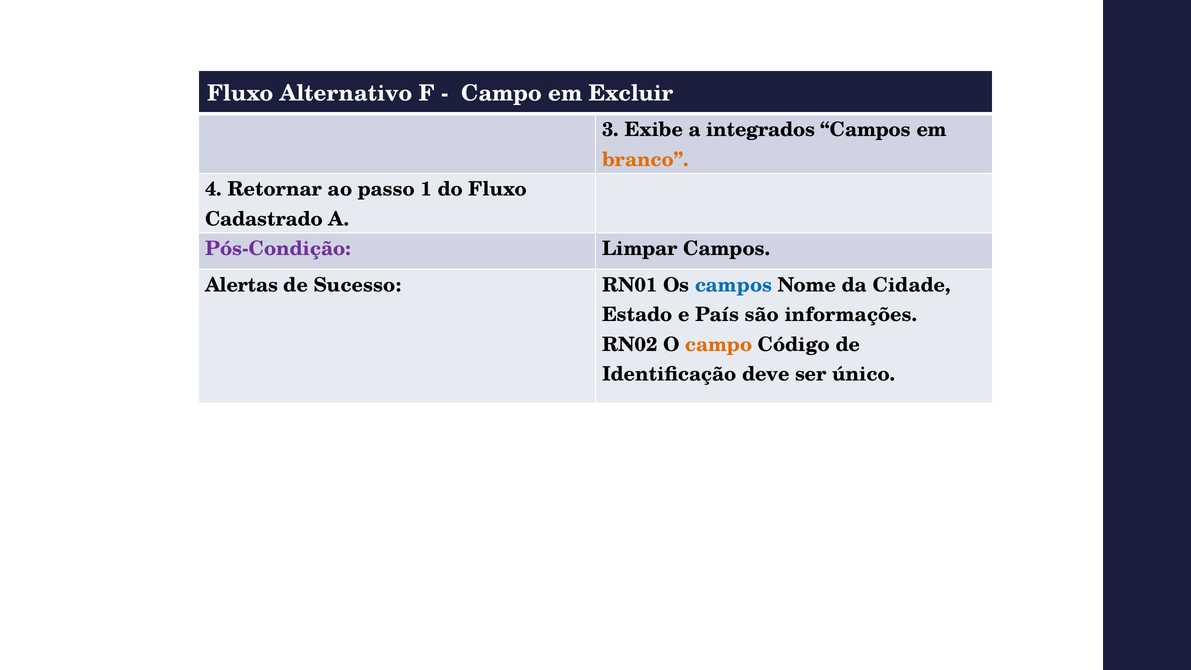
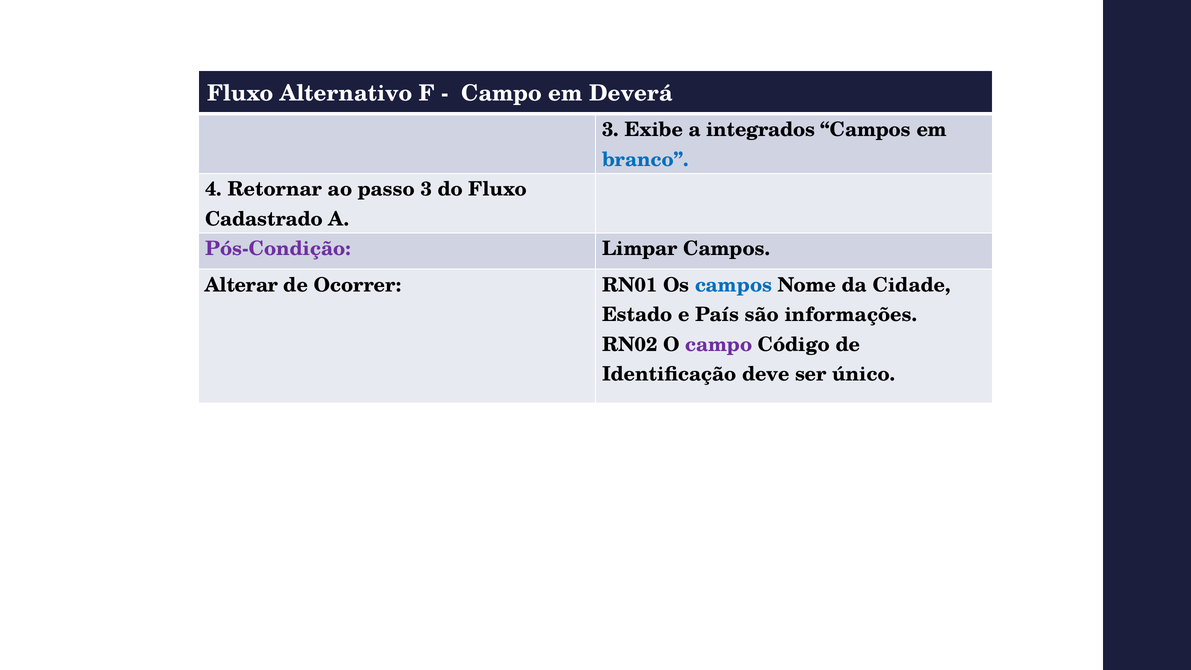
Excluir: Excluir -> Deverá (631, 94)
branco colour: orange -> blue (646, 159)
passo 1: 1 -> 3 (426, 189)
Alertas: Alertas -> Alterar (242, 285)
Sucesso: Sucesso -> Ocorrer (357, 285)
campo colour: orange -> purple (719, 344)
